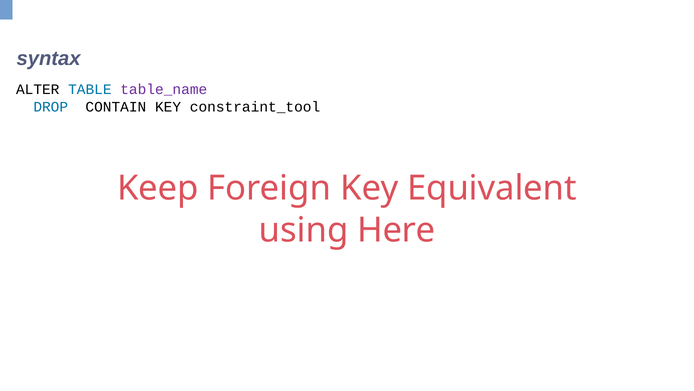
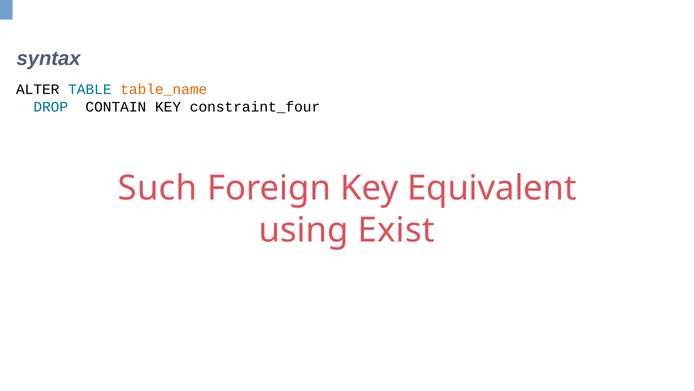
table_name colour: purple -> orange (164, 89)
constraint_tool: constraint_tool -> constraint_four (255, 107)
Keep: Keep -> Such (157, 188)
Here: Here -> Exist (396, 230)
